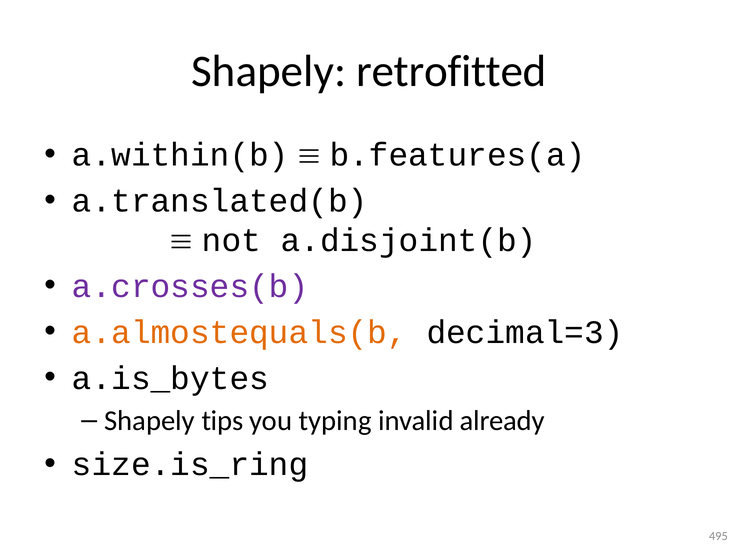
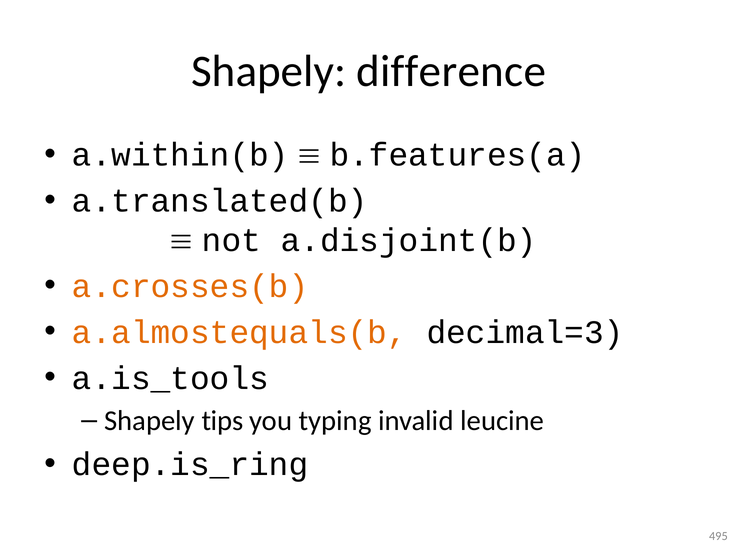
retrofitted: retrofitted -> difference (451, 71)
a.crosses(b colour: purple -> orange (190, 286)
a.is_bytes: a.is_bytes -> a.is_tools (170, 378)
already: already -> leucine (502, 420)
size.is_ring: size.is_ring -> deep.is_ring (190, 464)
